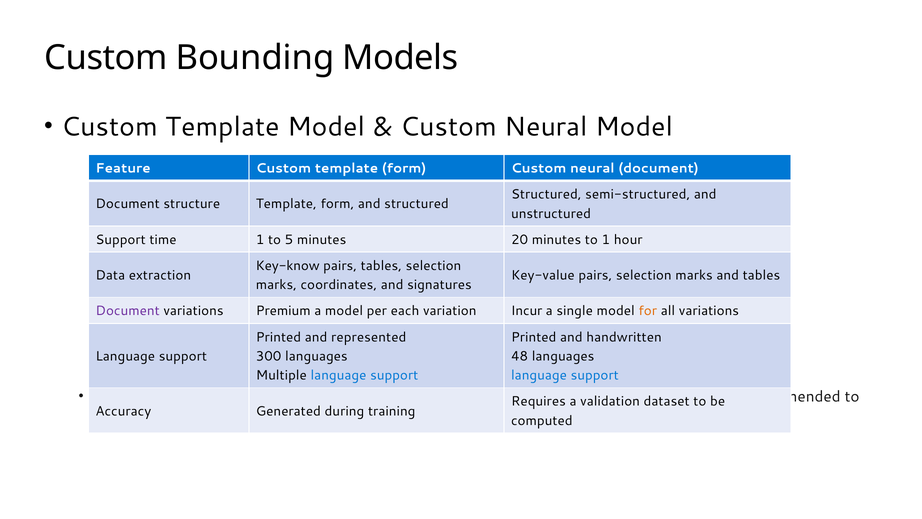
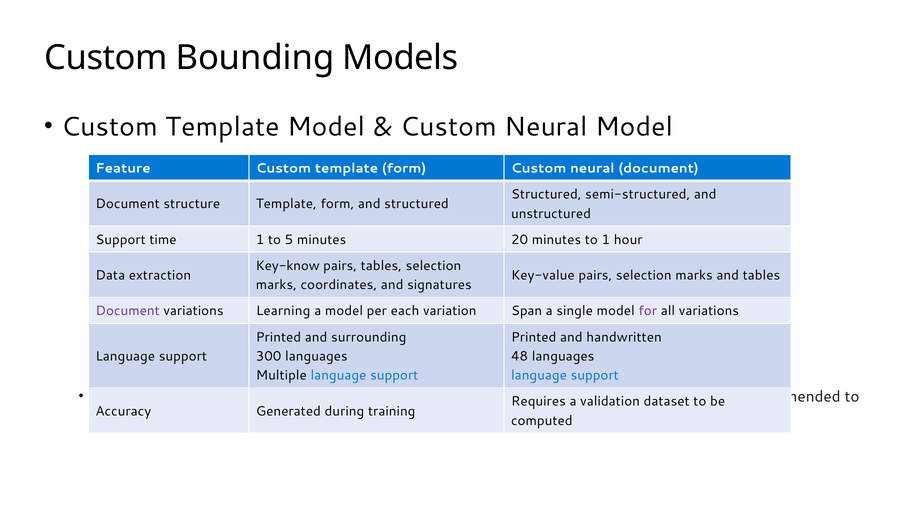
Premium: Premium -> Learning (283, 311)
Incur: Incur -> Span (527, 311)
for colour: orange -> purple (648, 311)
represented: represented -> surrounding (369, 337)
